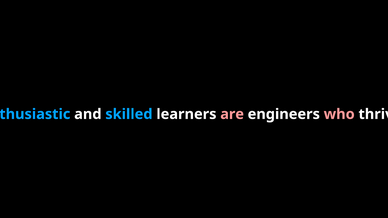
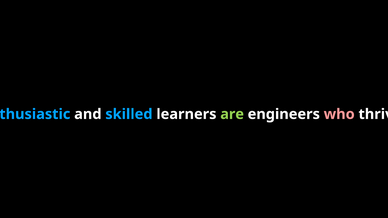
are colour: pink -> light green (232, 114)
